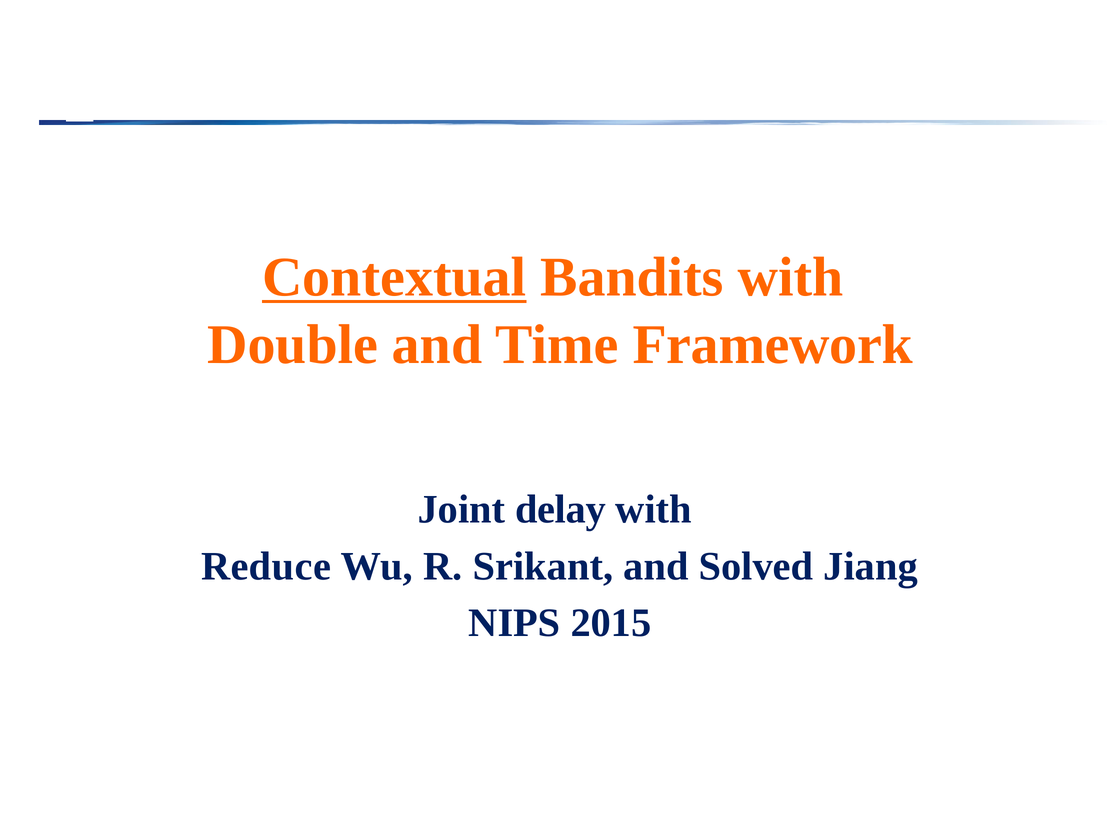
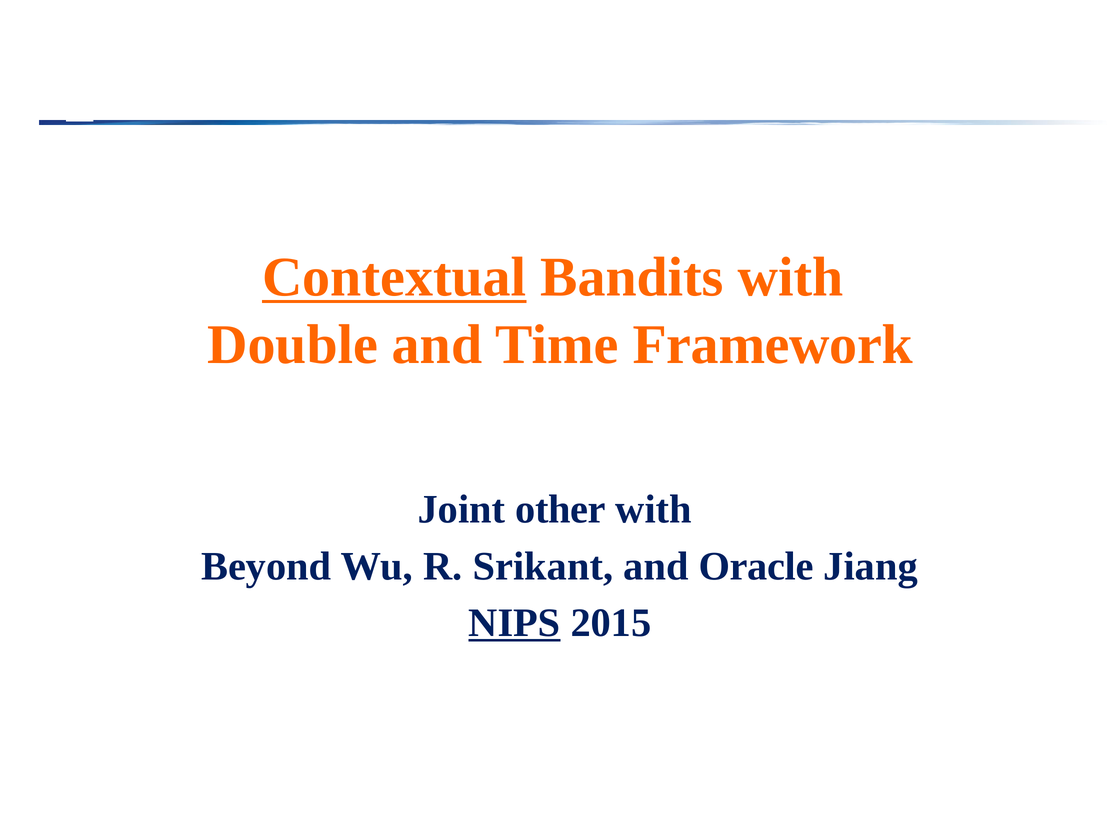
delay: delay -> other (561, 509)
Reduce: Reduce -> Beyond (266, 566)
Solved: Solved -> Oracle (756, 566)
NIPS underline: none -> present (514, 623)
